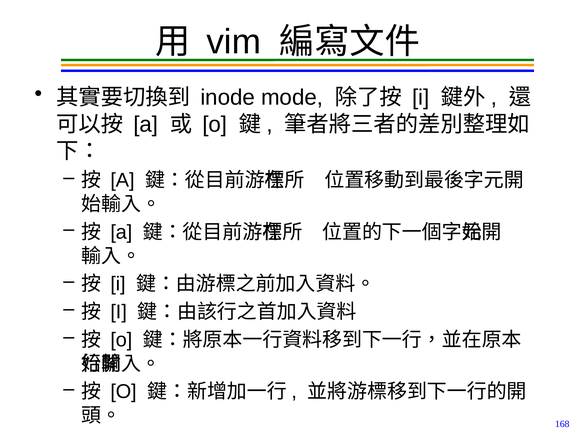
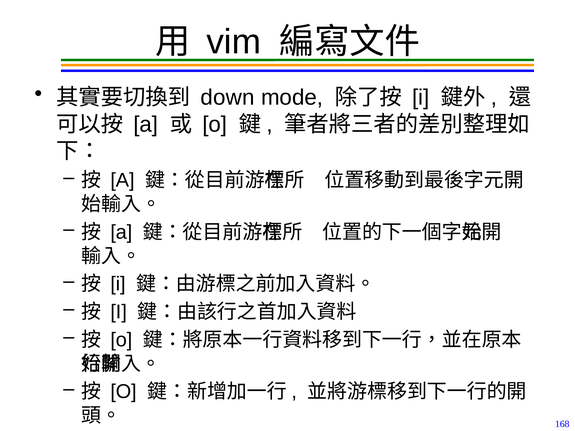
inode: inode -> down (228, 98)
